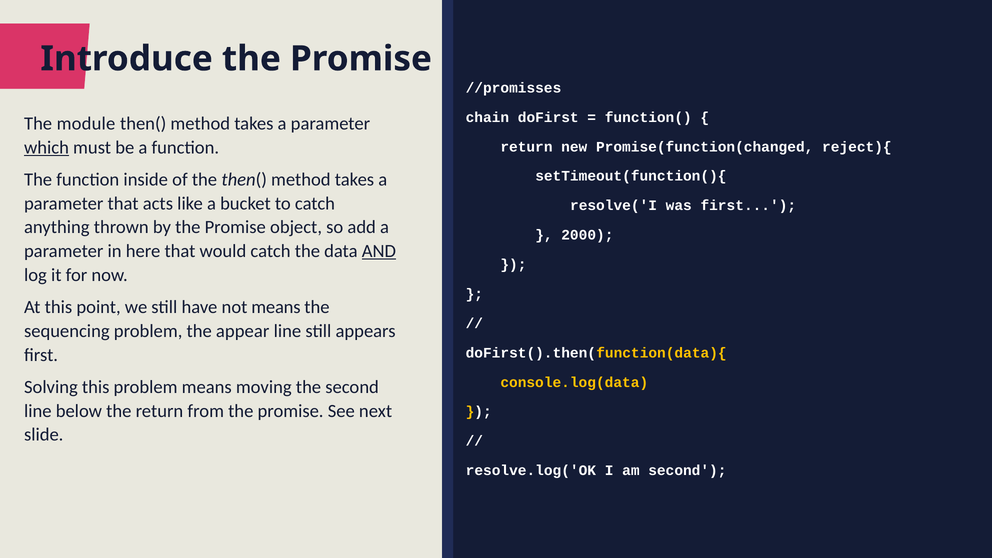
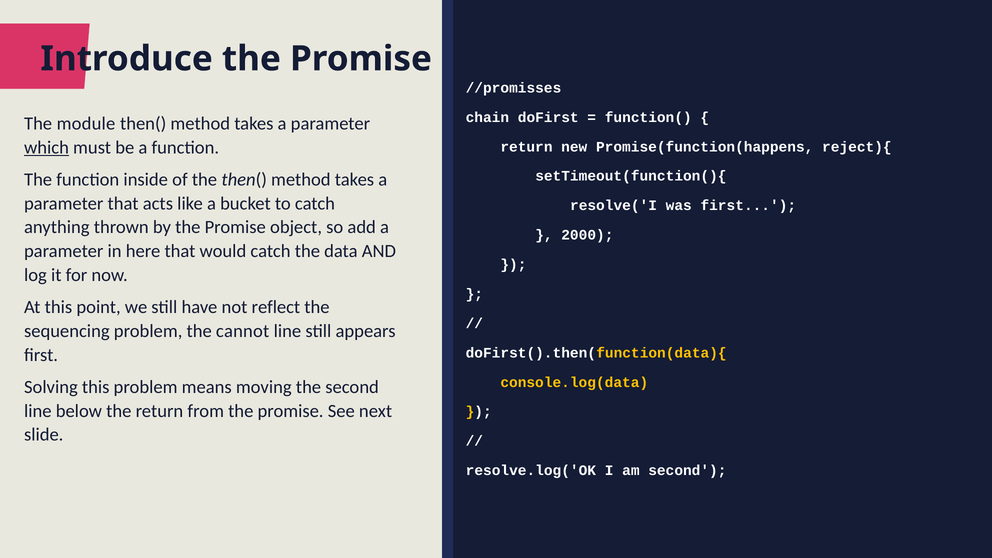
Promise(function(changed: Promise(function(changed -> Promise(function(happens (705, 147)
AND underline: present -> none (379, 251)
not means: means -> reflect (276, 307)
appear: appear -> cannot (243, 331)
